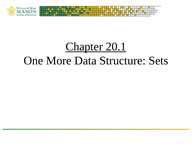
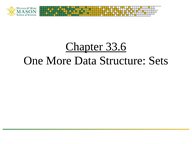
20.1: 20.1 -> 33.6 (116, 47)
